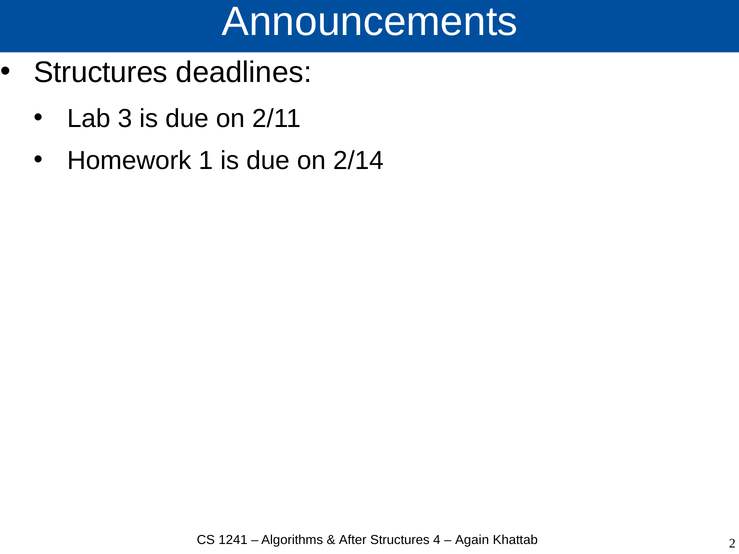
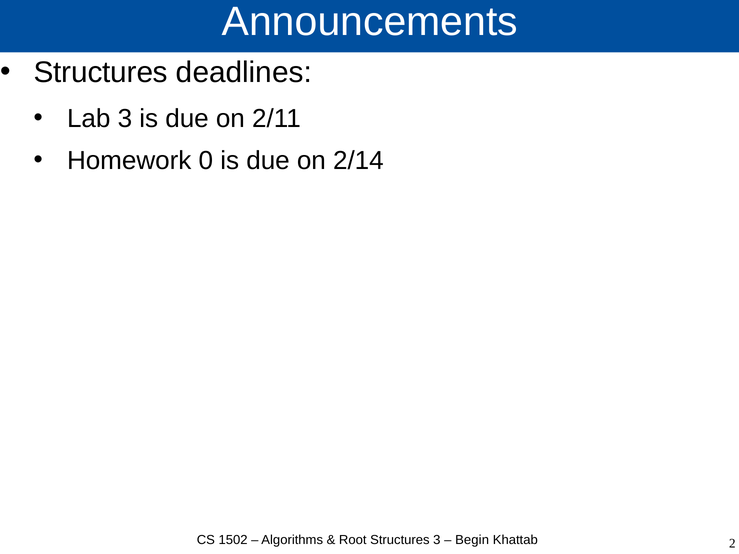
1: 1 -> 0 (206, 161)
1241: 1241 -> 1502 (233, 540)
After: After -> Root (353, 540)
Structures 4: 4 -> 3 (437, 540)
Again: Again -> Begin (472, 540)
